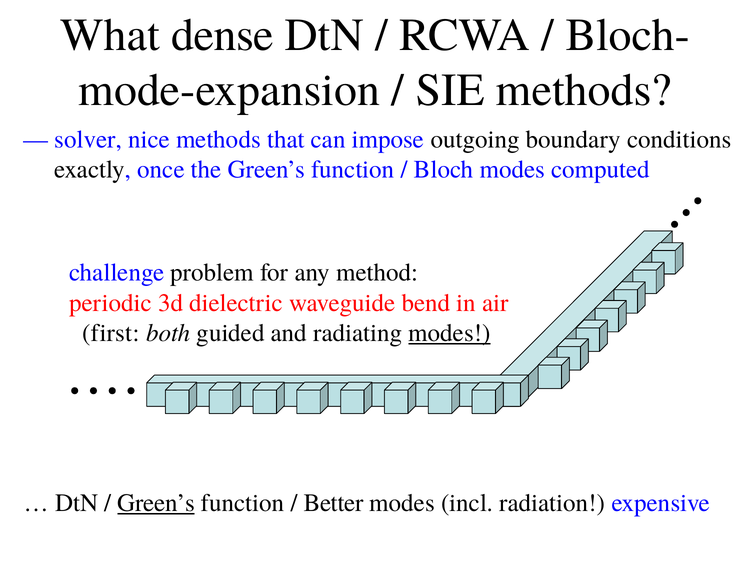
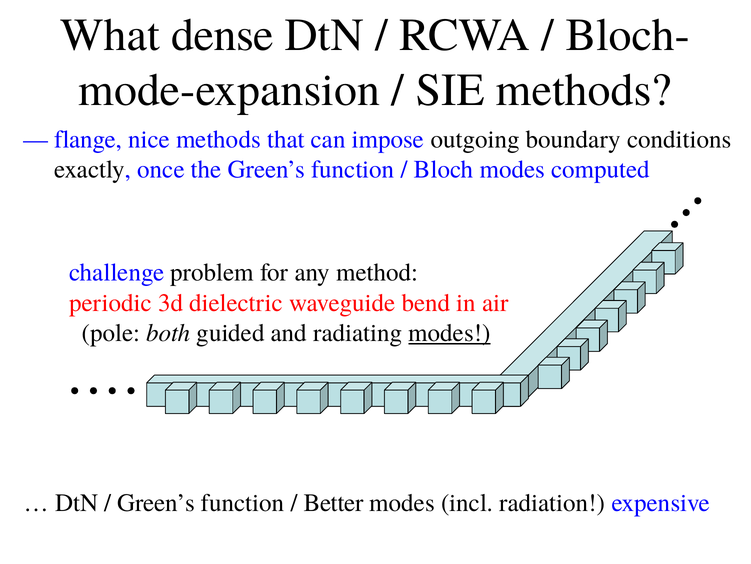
solver: solver -> flange (88, 139)
first: first -> pole (111, 332)
Green’s underline: present -> none (156, 502)
